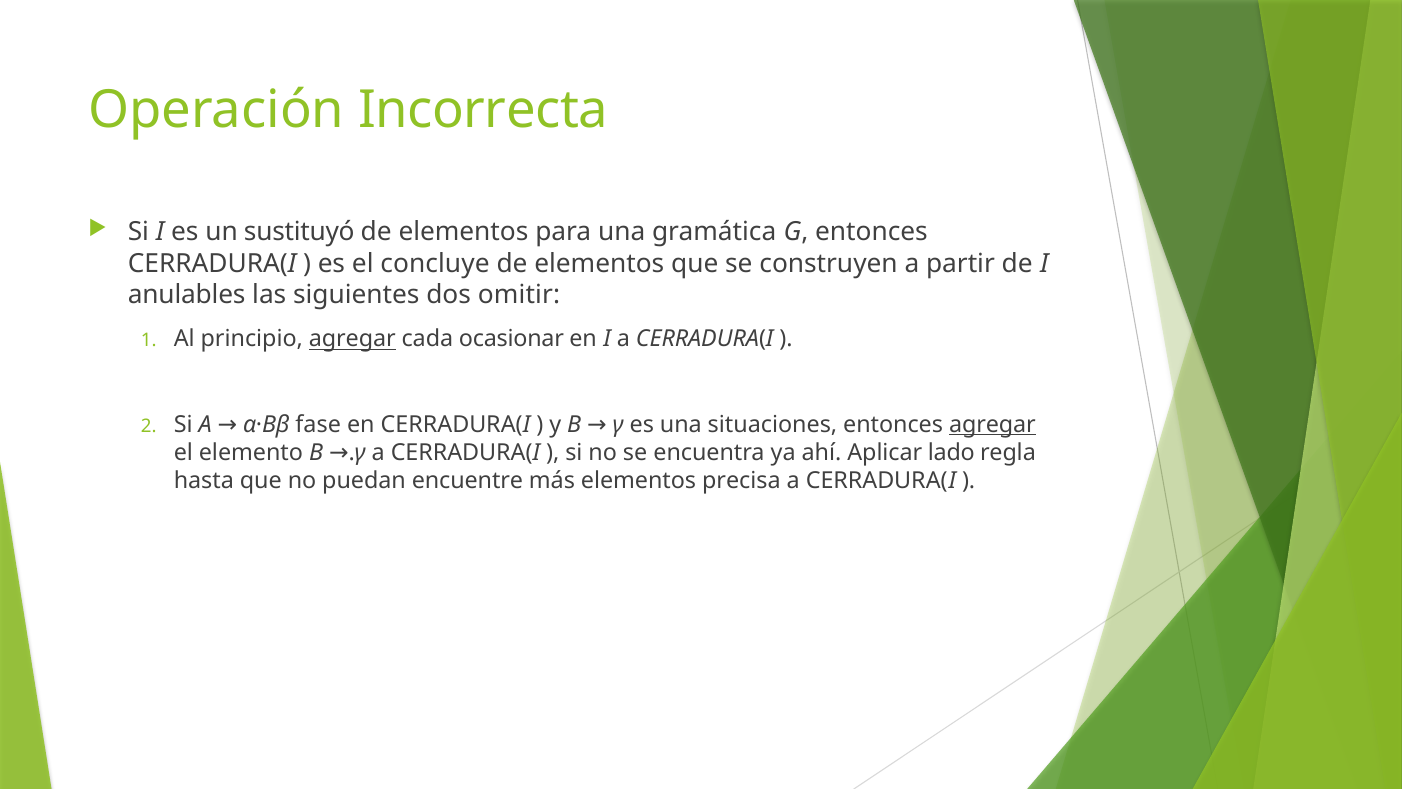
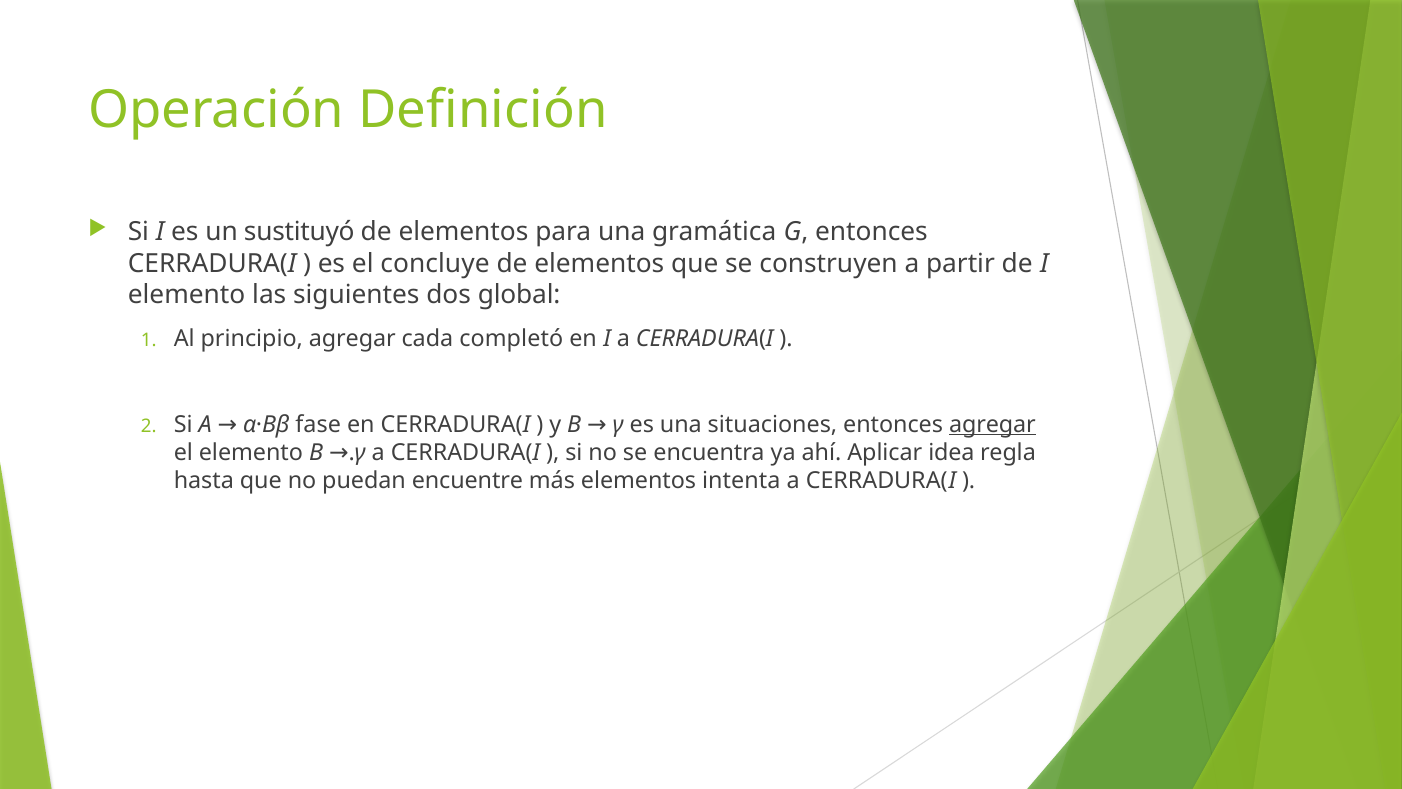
Incorrecta: Incorrecta -> Definición (483, 111)
anulables: anulables -> elemento (187, 295)
omitir: omitir -> global (519, 295)
agregar underline: present -> none (352, 339)
ocasionar: ocasionar -> completó (511, 339)
lado: lado -> idea (951, 452)
precisa: precisa -> intenta (741, 480)
